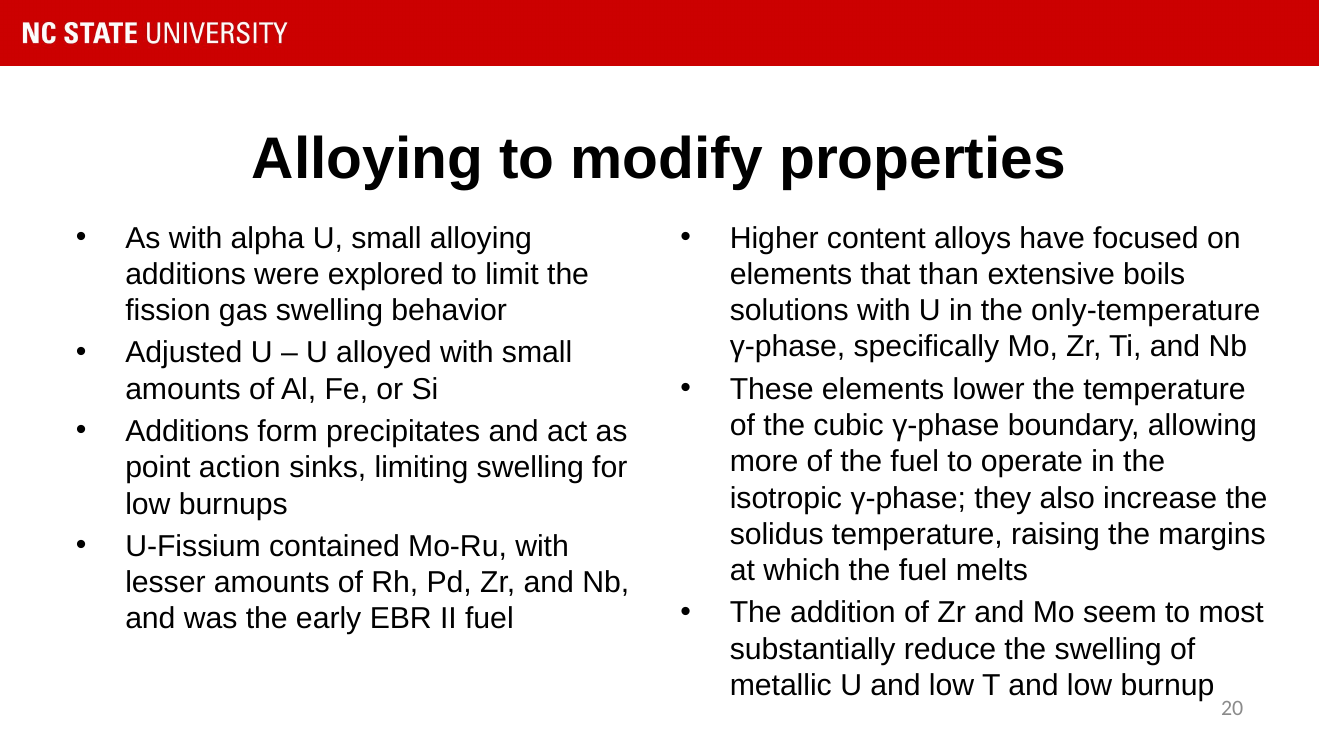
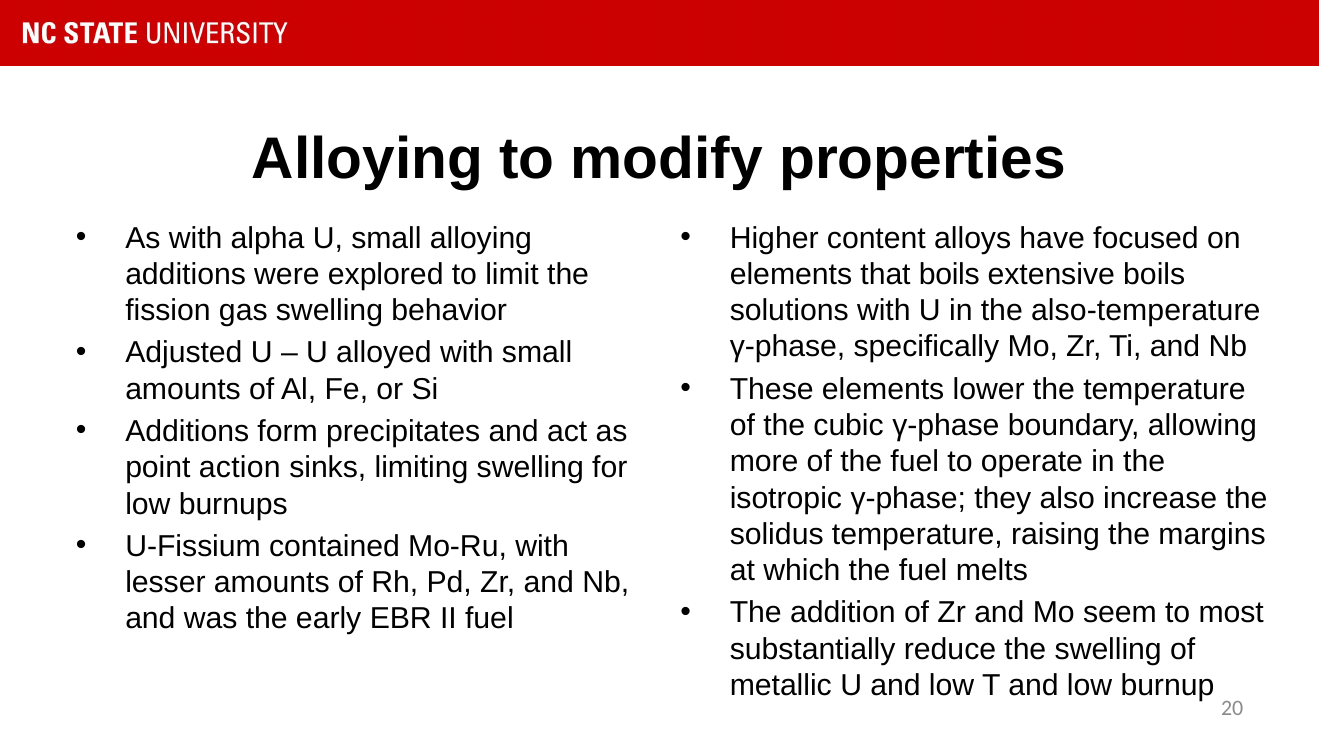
that than: than -> boils (949, 274)
only-temperature: only-temperature -> also-temperature (1146, 311)
